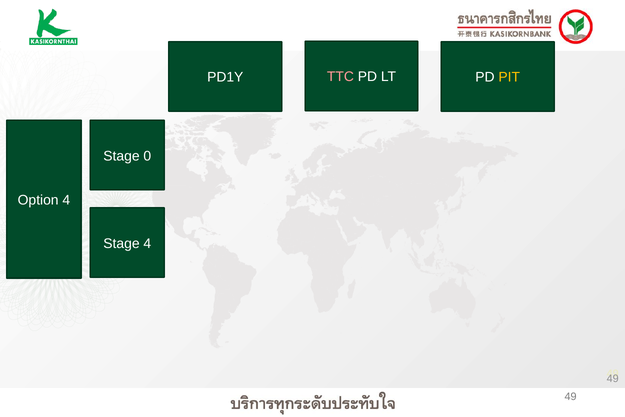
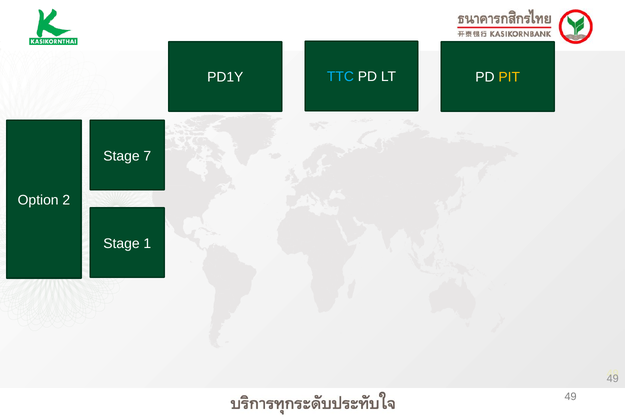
TTC colour: pink -> light blue (340, 77)
0: 0 -> 7 (147, 156)
Option 4: 4 -> 2 (66, 200)
Stage 4: 4 -> 1 (147, 243)
